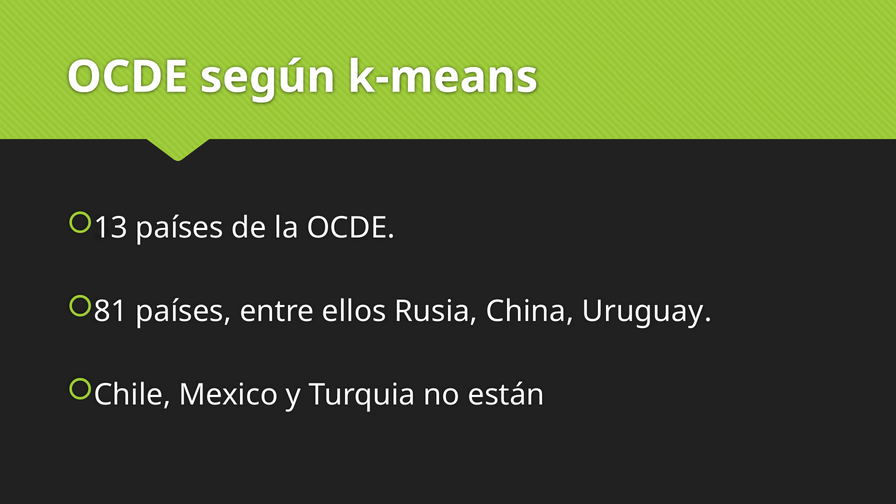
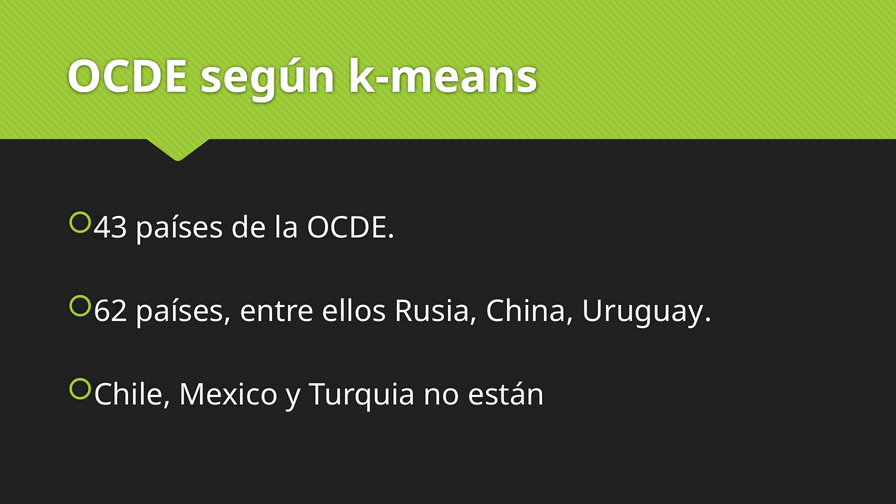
13: 13 -> 43 (111, 228)
81: 81 -> 62 (111, 311)
